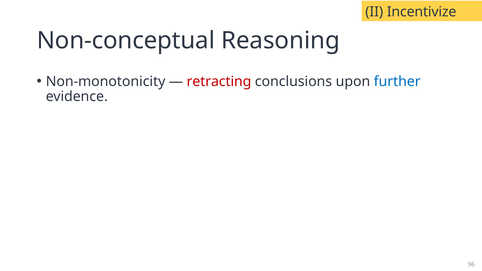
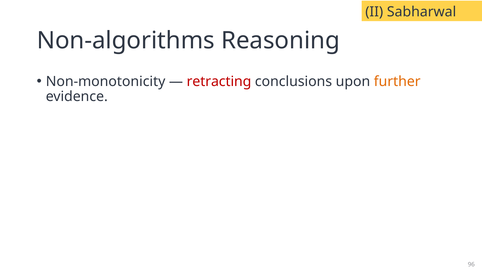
Incentivize: Incentivize -> Sabharwal (422, 12)
Non-conceptual: Non-conceptual -> Non-algorithms (126, 40)
further colour: blue -> orange (397, 81)
